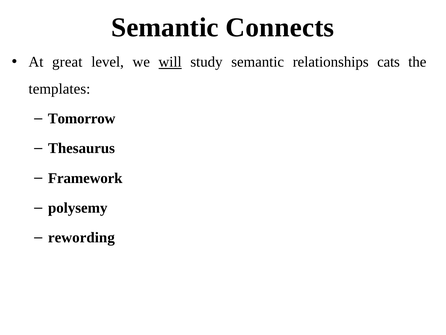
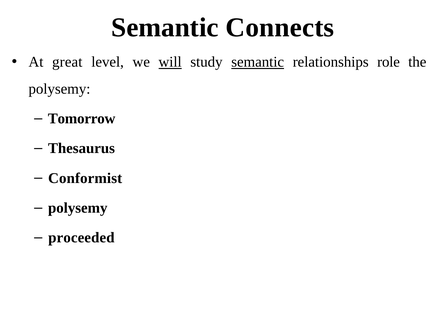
semantic underline: none -> present (258, 62)
cats: cats -> role (389, 62)
templates: templates -> polysemy (59, 89)
Framework: Framework -> Conformist (85, 178)
rewording: rewording -> proceeded (81, 237)
